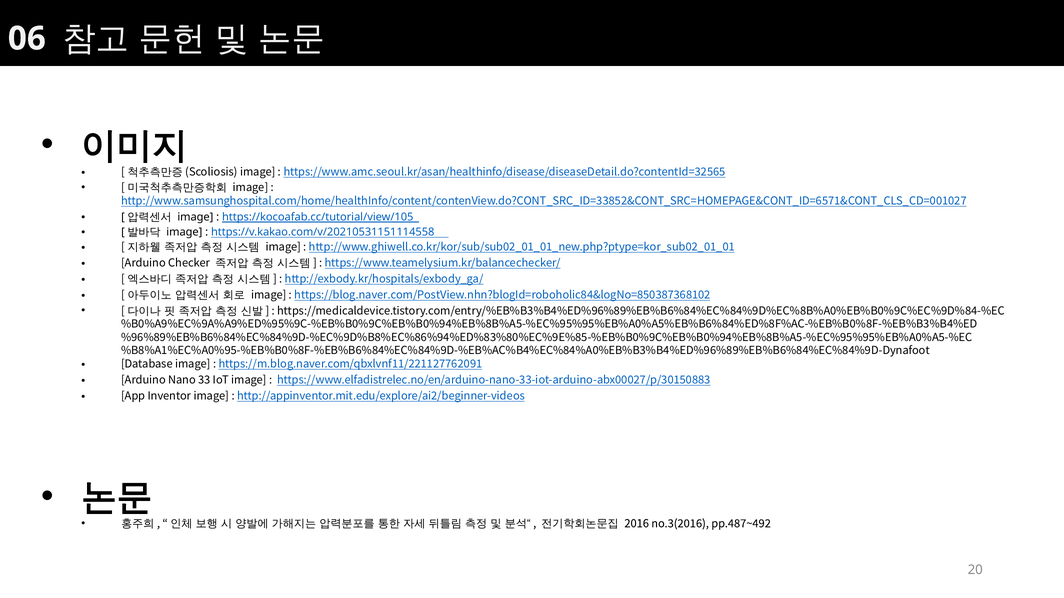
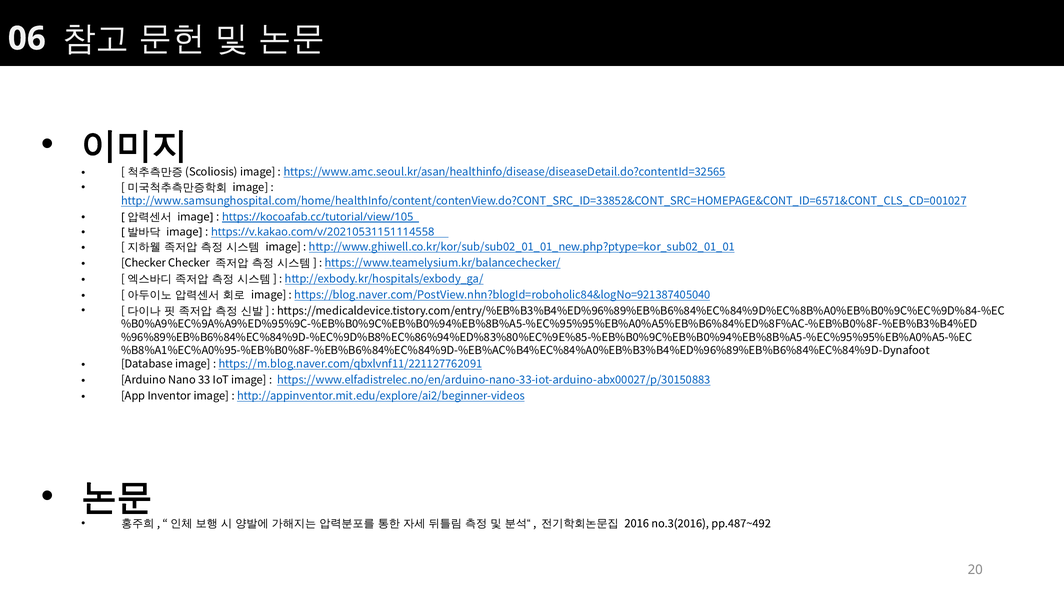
Arduino: Arduino -> Checker (144, 263)
https://blog.naver.com/PostView.nhn?blogId=roboholic84&logNo=850387368102: https://blog.naver.com/PostView.nhn?blogId=roboholic84&logNo=850387368102 -> https://blog.naver.com/PostView.nhn?blogId=roboholic84&logNo=921387405040 (502, 295)
